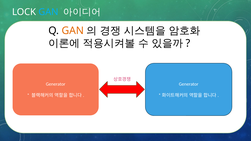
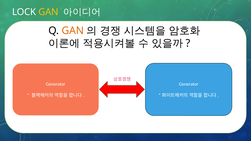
GAN colour: light blue -> yellow (48, 12)
